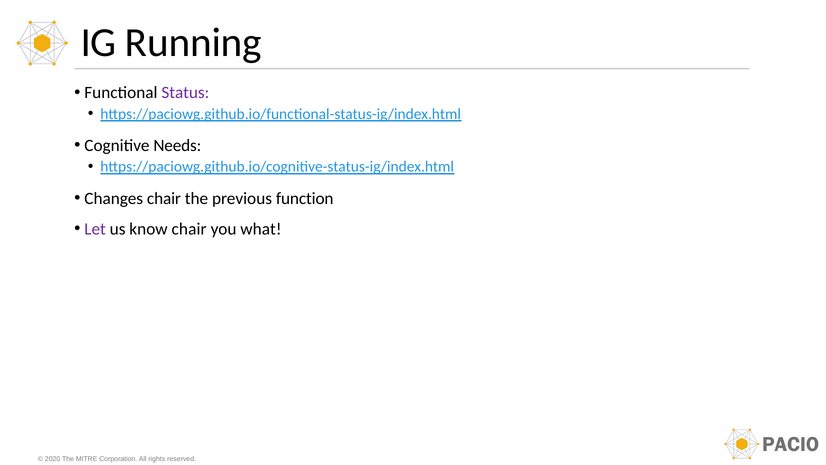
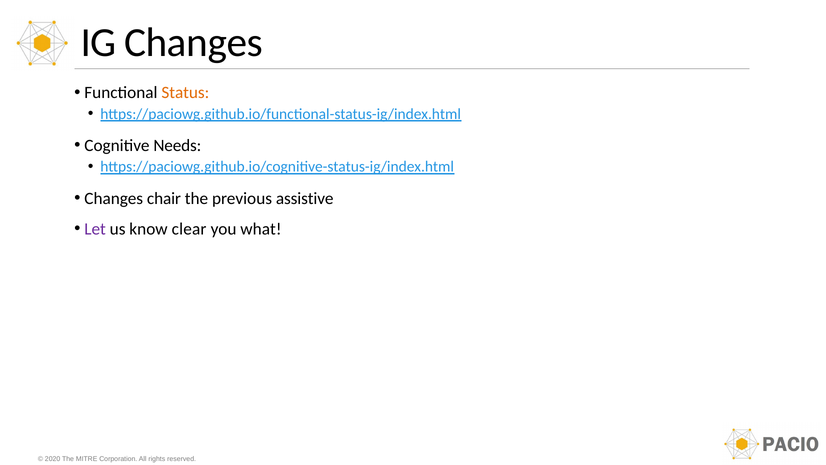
IG Running: Running -> Changes (194, 43)
Status colour: purple -> orange (185, 93)
function: function -> assistive (305, 198)
know chair: chair -> clear (189, 229)
